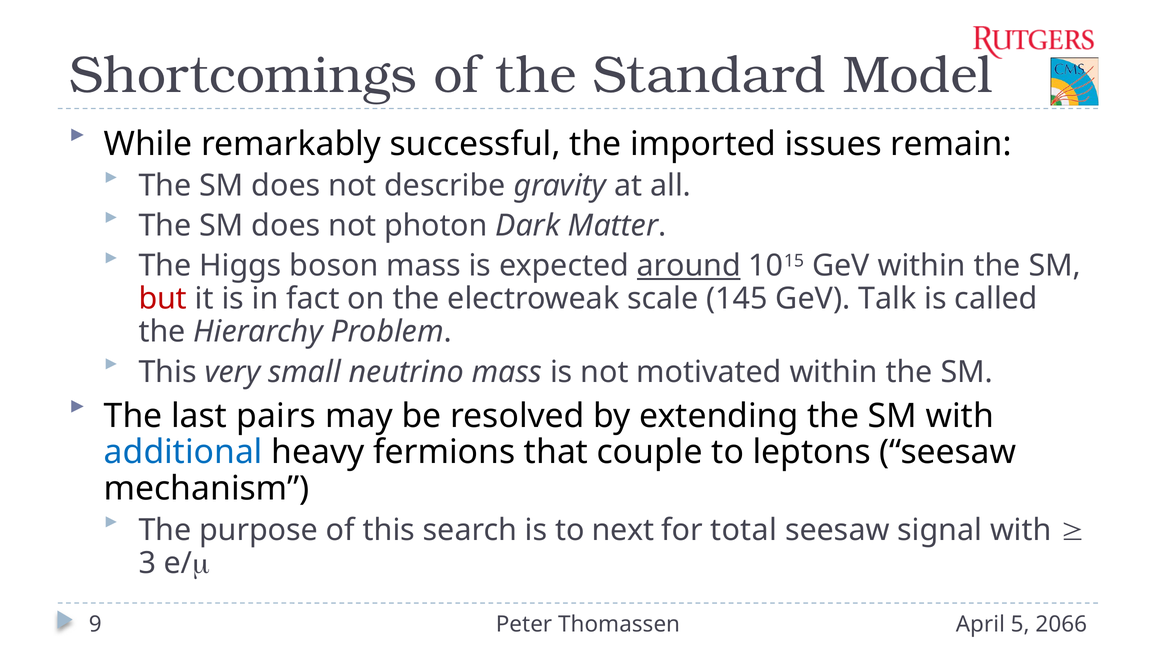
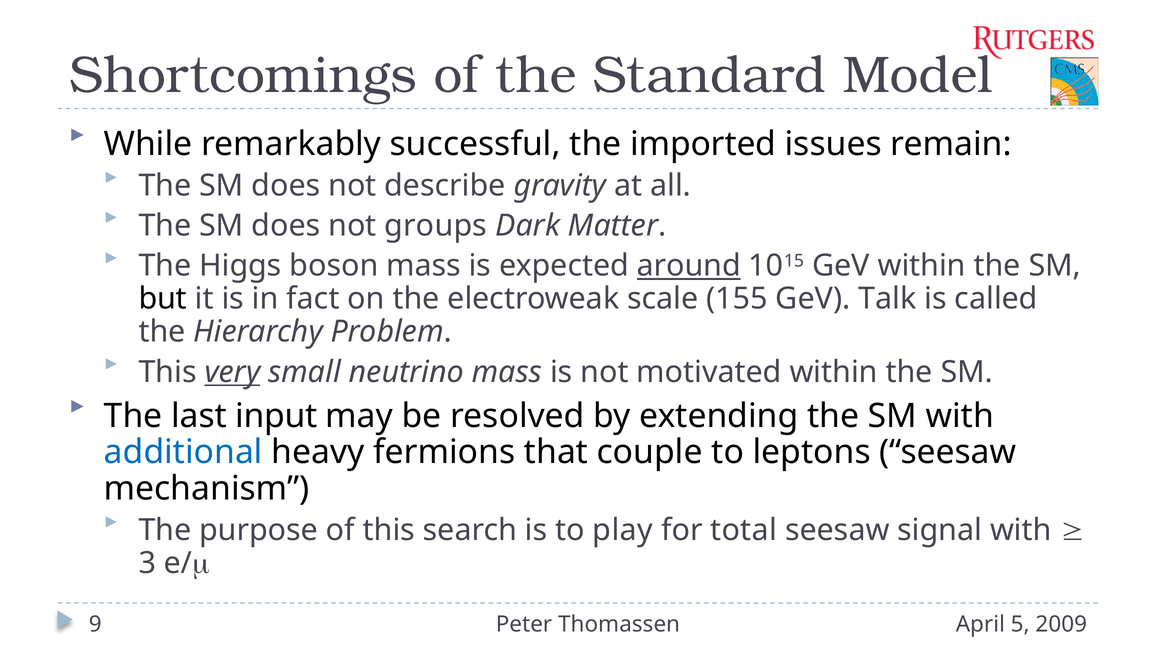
photon: photon -> groups (436, 225)
but colour: red -> black (163, 299)
145: 145 -> 155 (737, 299)
very underline: none -> present (232, 372)
pairs: pairs -> input (276, 415)
next: next -> play (623, 530)
2066: 2066 -> 2009 (1061, 623)
